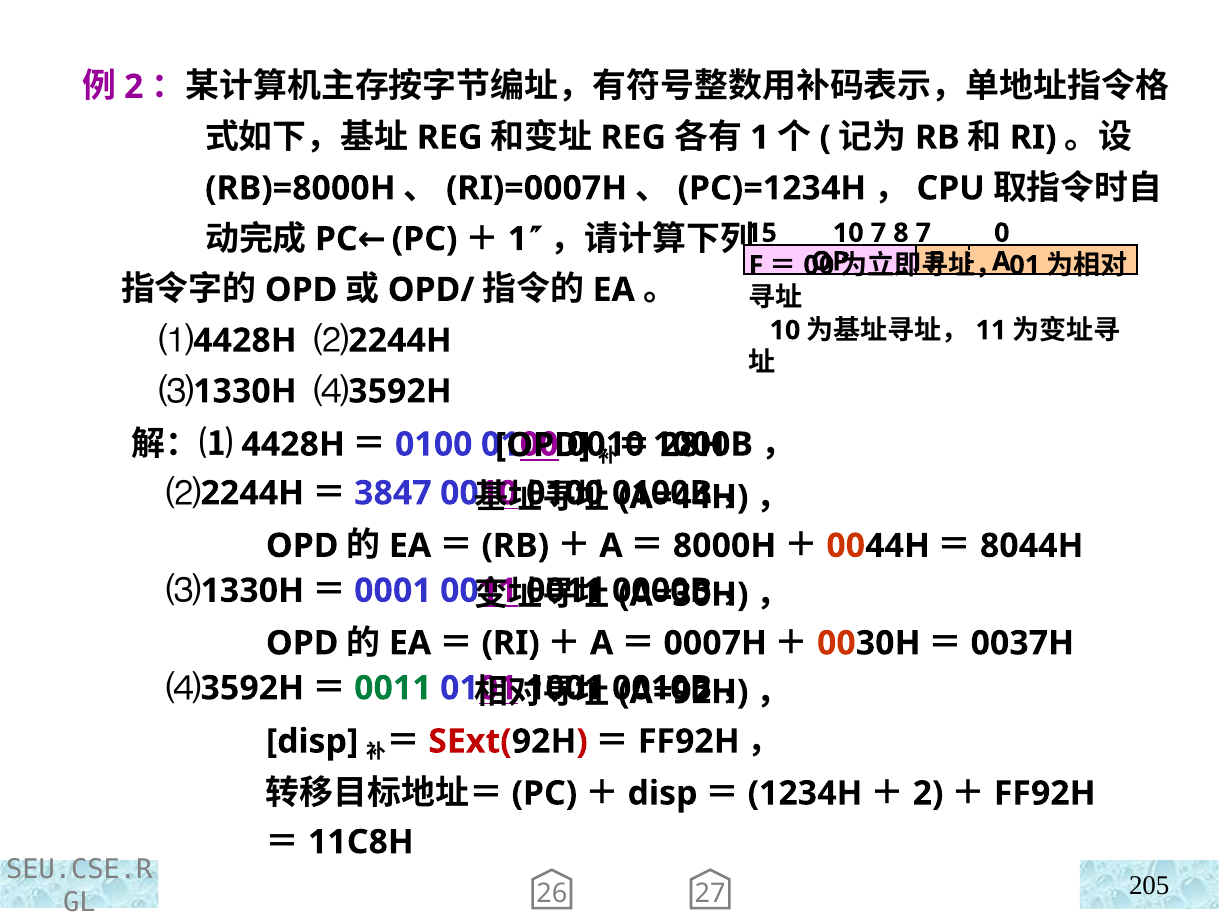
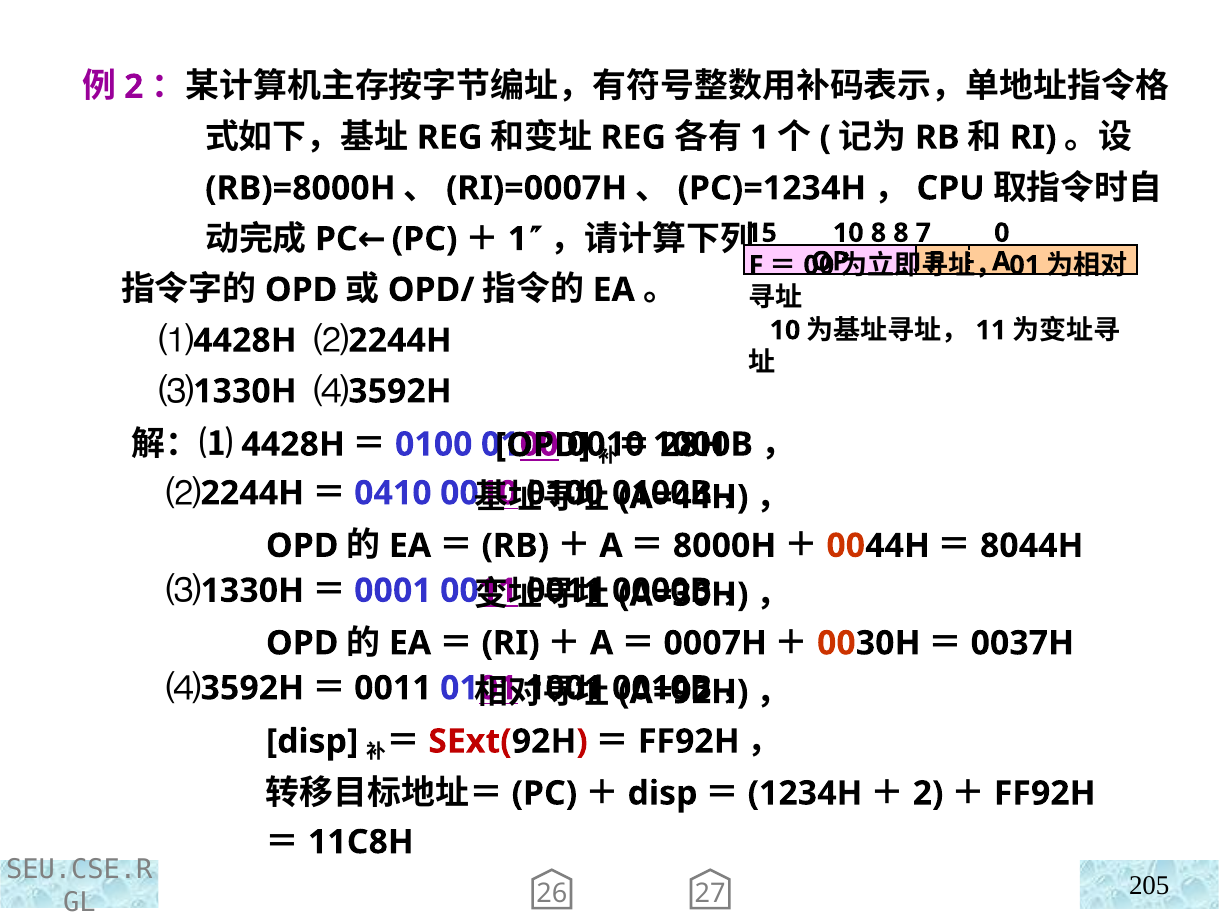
10 7: 7 -> 8 (878, 233)
3847: 3847 -> 0410 (393, 493)
0011 colour: green -> black (393, 688)
